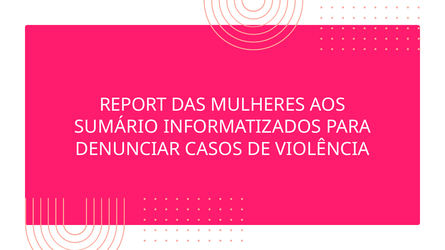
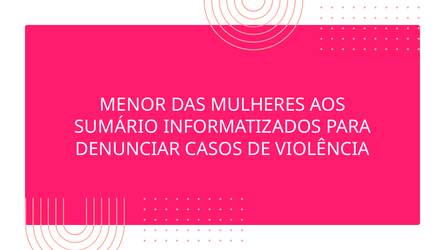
REPORT: REPORT -> MENOR (133, 105)
